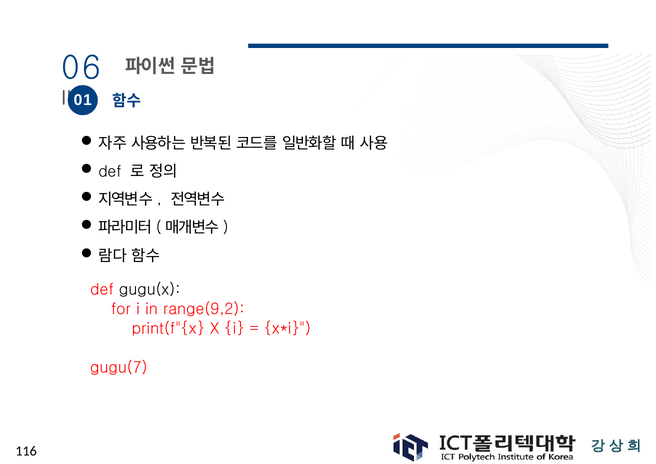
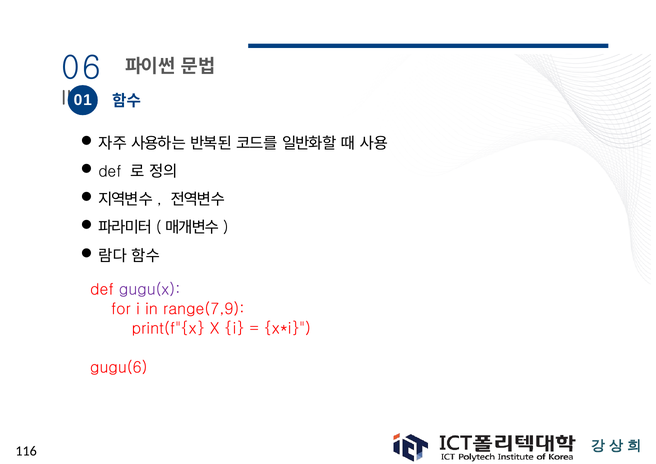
gugu(x colour: black -> purple (150, 290)
range(9,2: range(9,2 -> range(7,9 (204, 309)
gugu(7: gugu(7 -> gugu(6 (119, 368)
